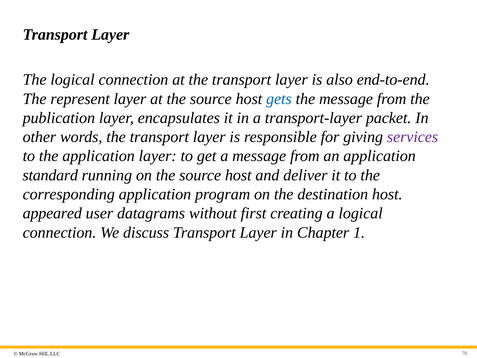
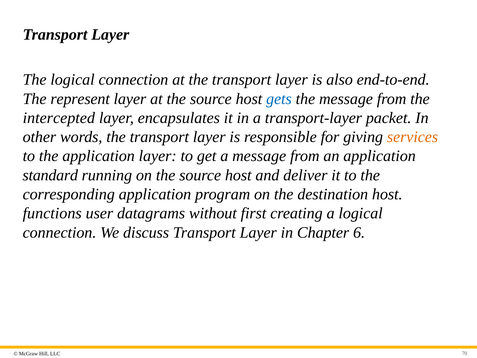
publication: publication -> intercepted (59, 118)
services colour: purple -> orange (413, 137)
appeared: appeared -> functions (52, 213)
1: 1 -> 6 (359, 232)
